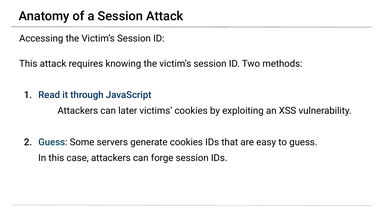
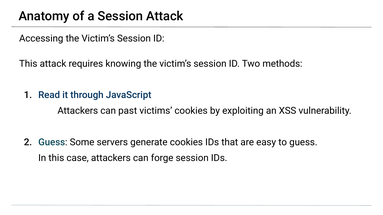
later: later -> past (128, 111)
